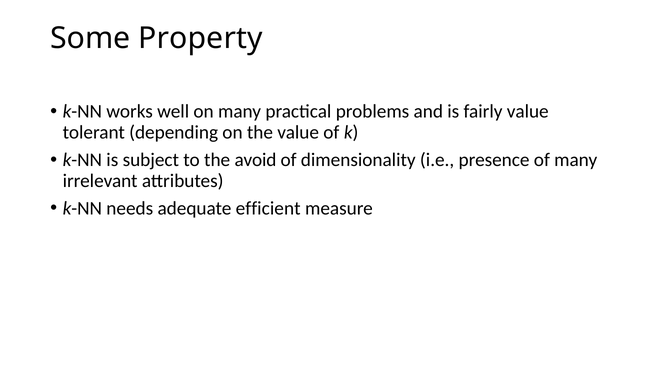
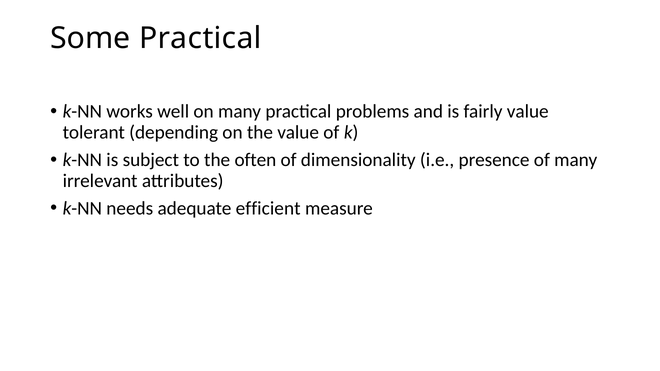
Some Property: Property -> Practical (200, 38)
avoid: avoid -> often (255, 160)
